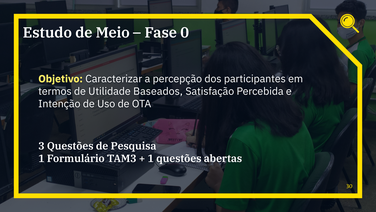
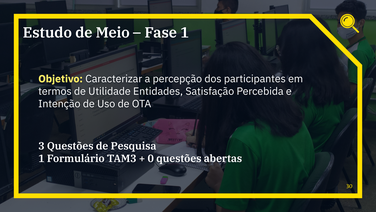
Fase 0: 0 -> 1 (185, 33)
Baseados: Baseados -> Entidades (158, 91)
1: 1 -> 0 (151, 158)
